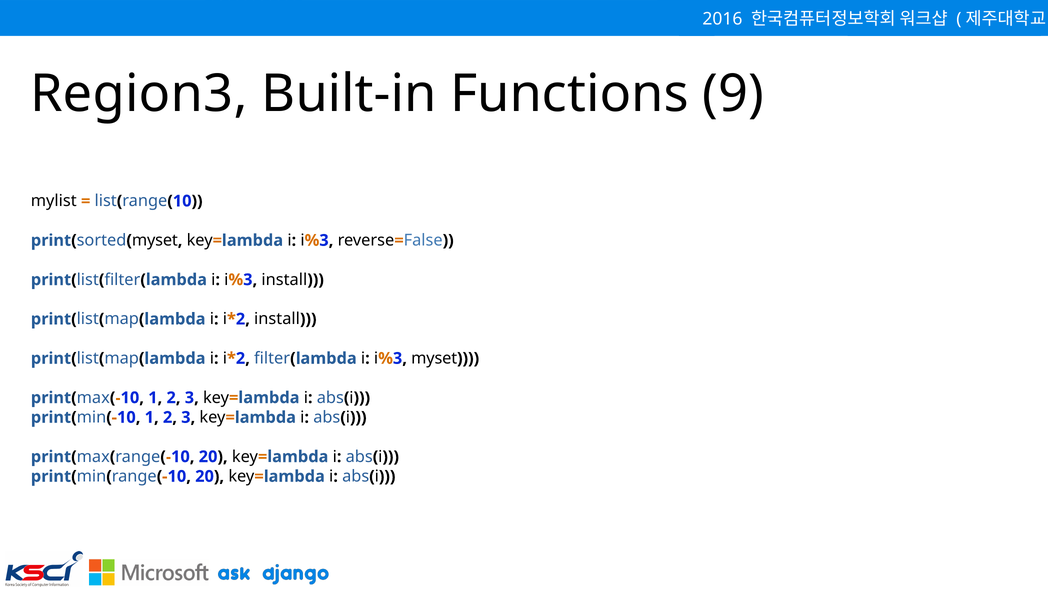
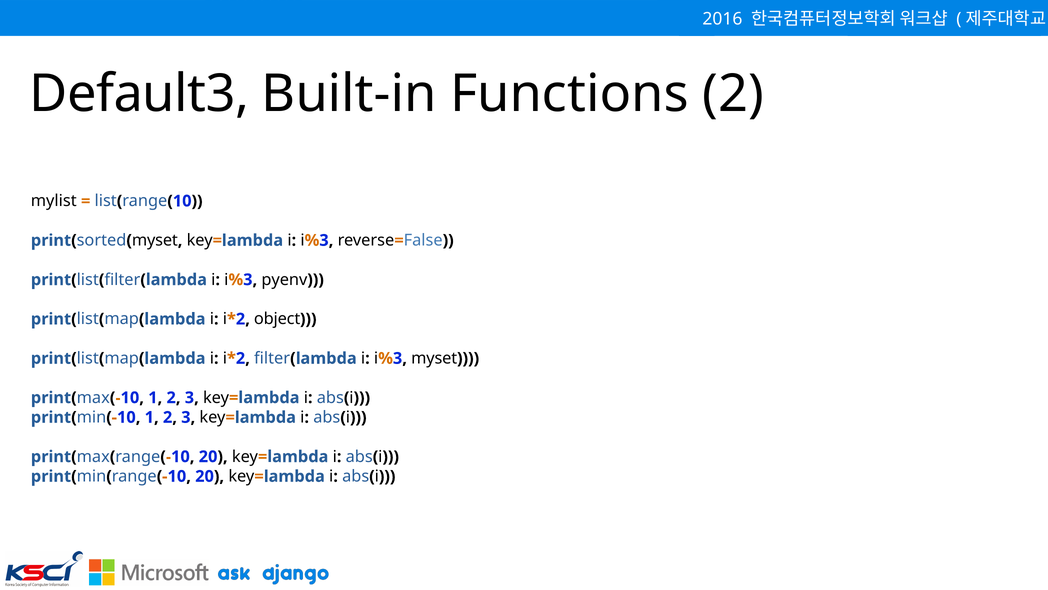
Region3: Region3 -> Default3 (139, 94)
Functions 9: 9 -> 2 (733, 94)
install: install -> pyenv (284, 280)
install: install -> object (277, 319)
